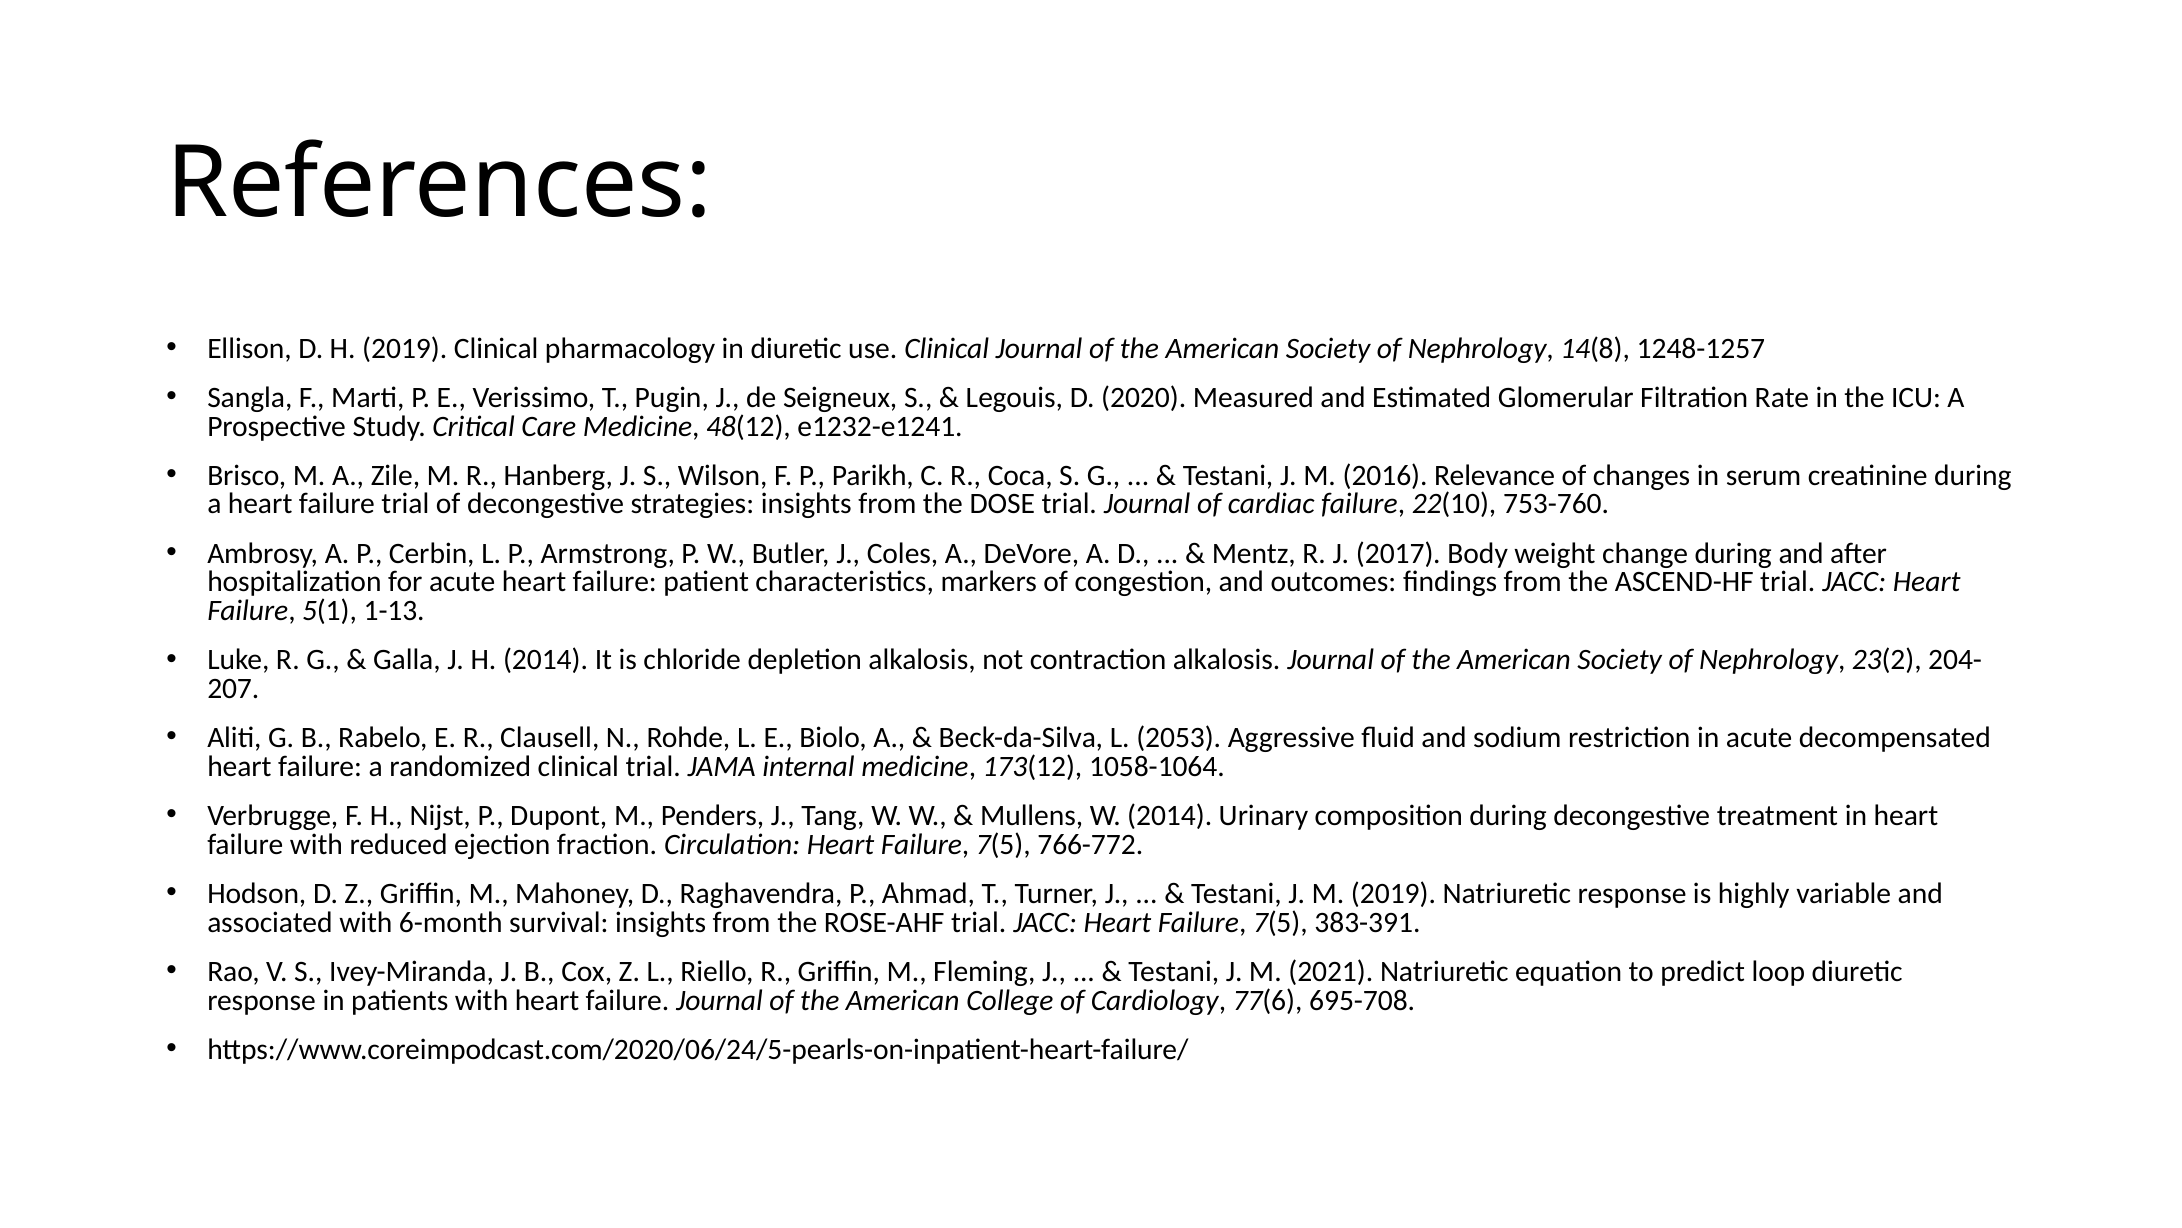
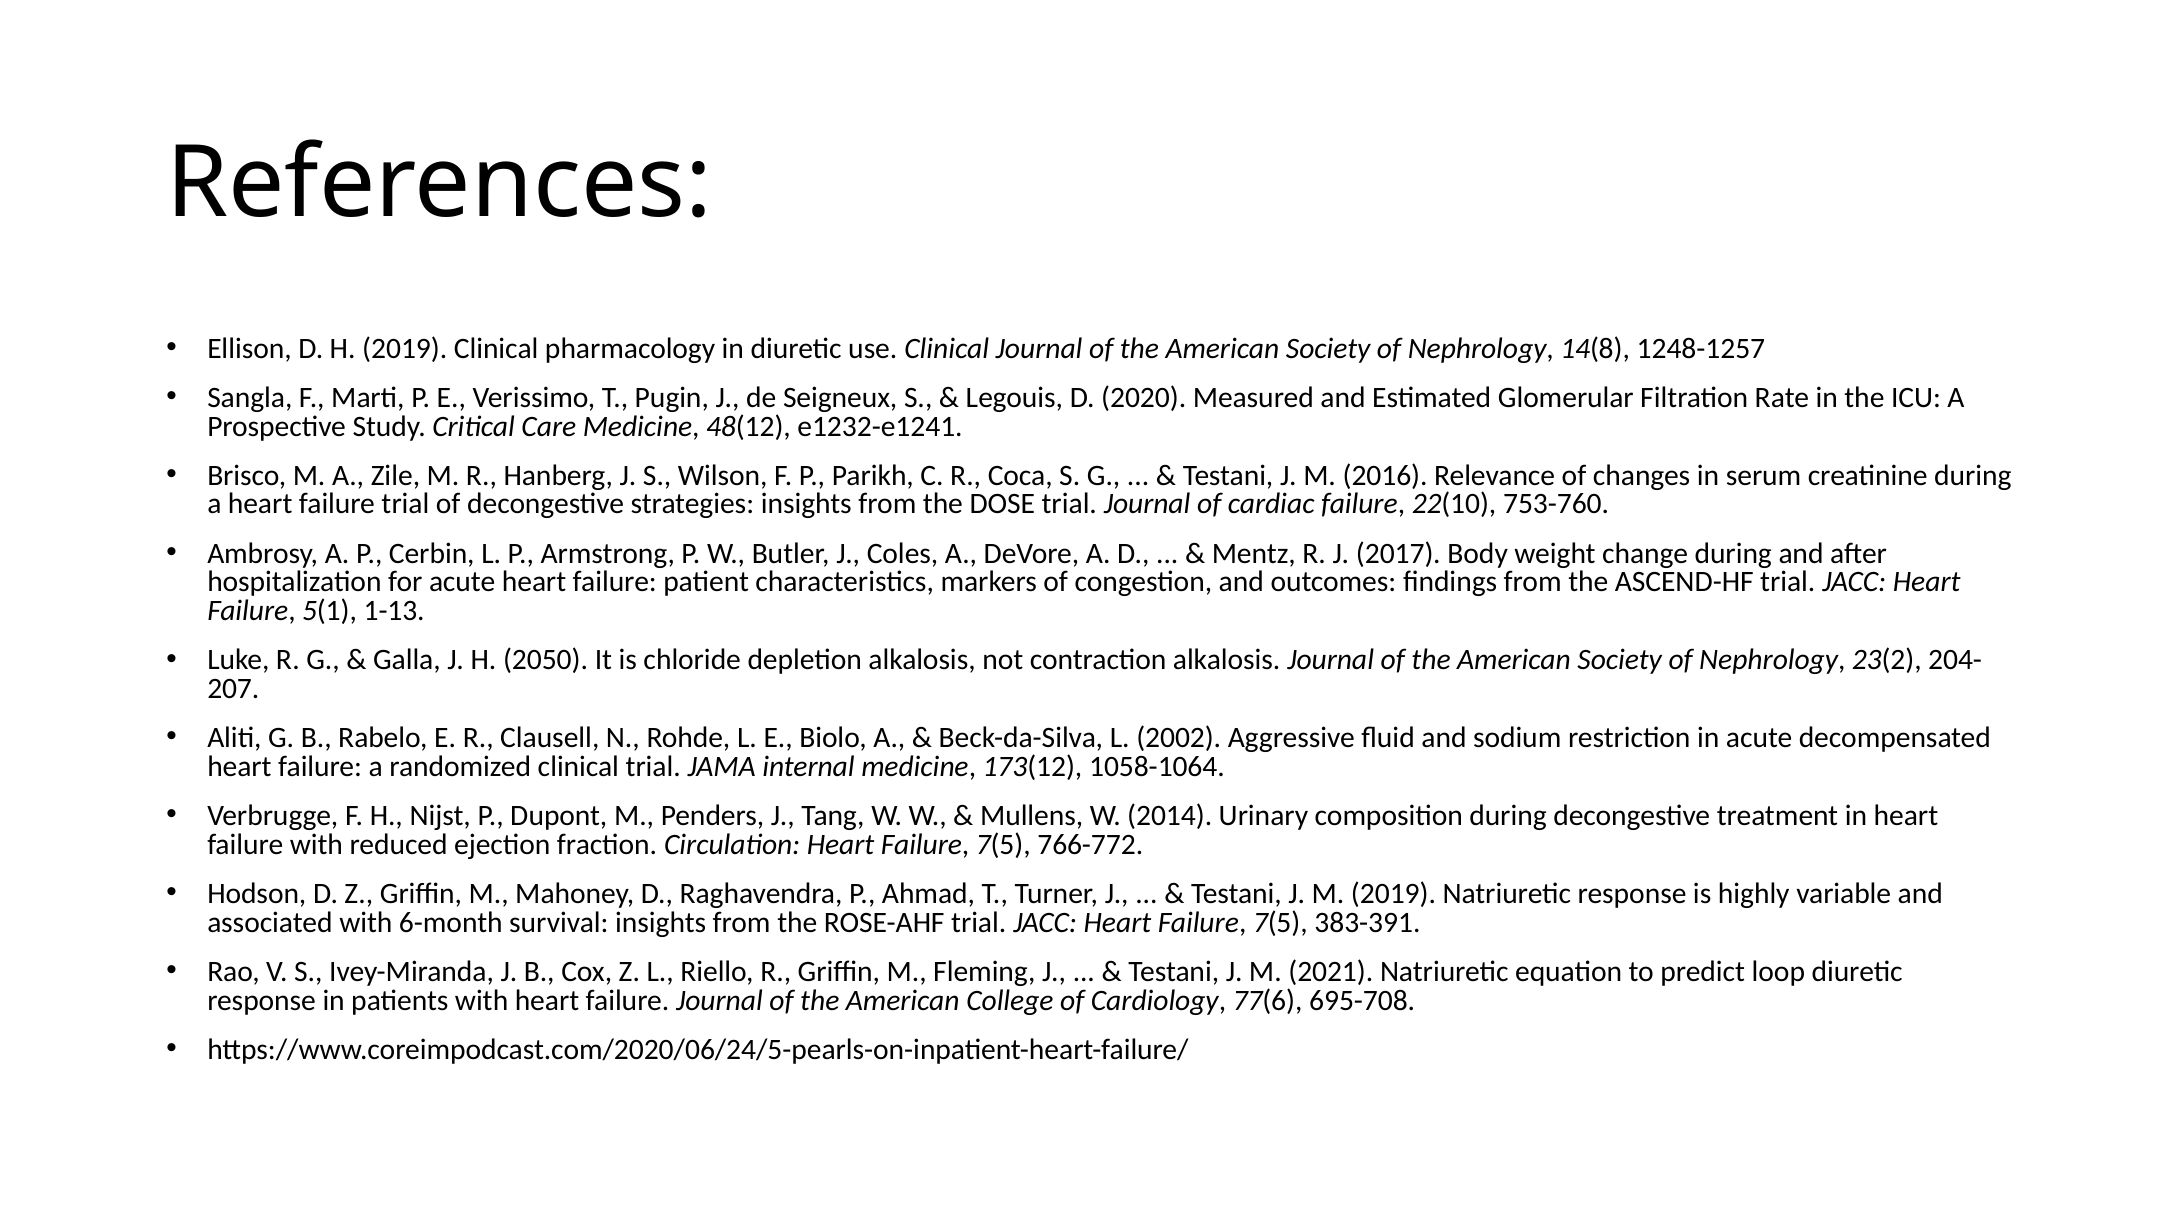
H 2014: 2014 -> 2050 (546, 660)
2053: 2053 -> 2002 (1179, 738)
